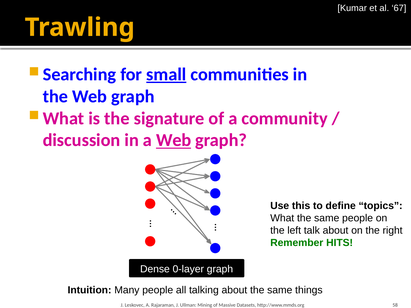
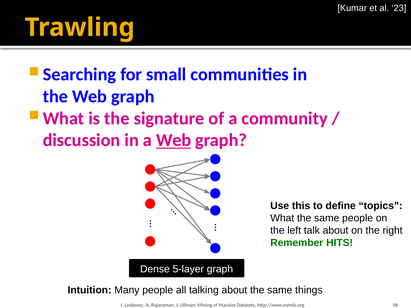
67: 67 -> 23 (399, 8)
small underline: present -> none (166, 75)
0-layer: 0-layer -> 5-layer (188, 269)
